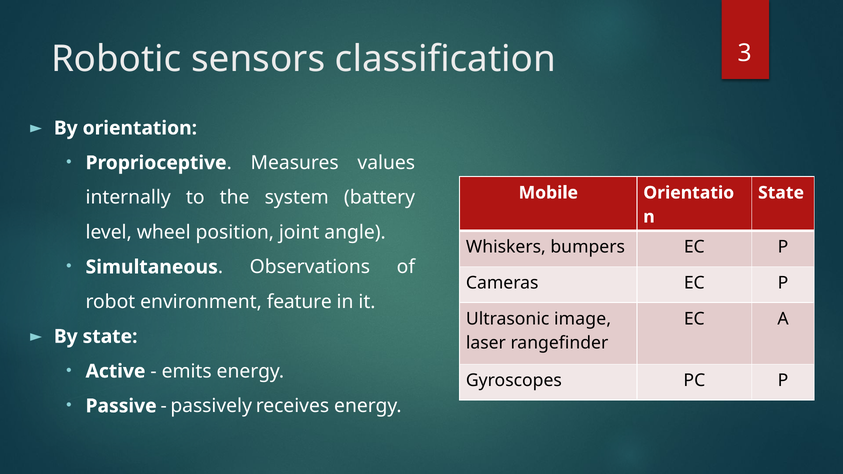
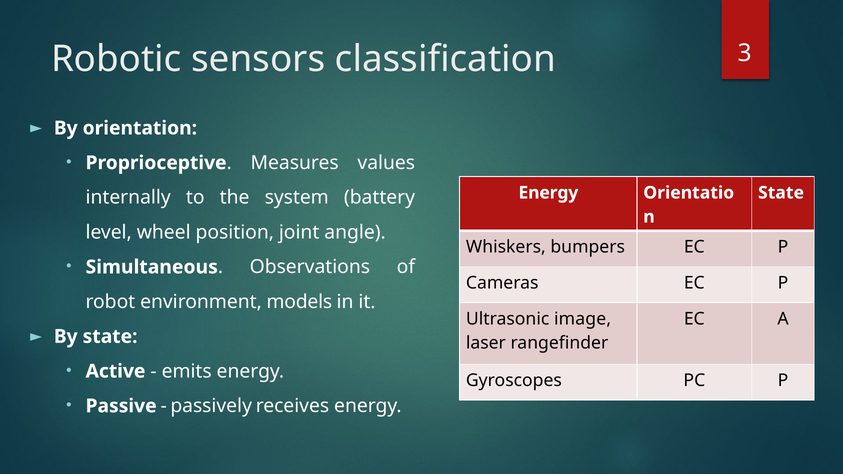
Mobile: Mobile -> Energy (548, 193)
feature: feature -> models (299, 302)
